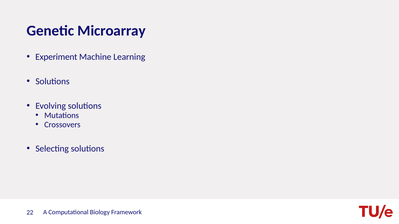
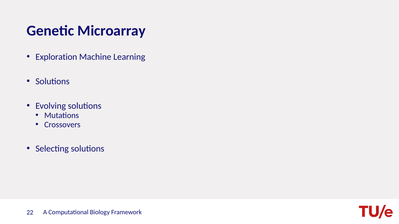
Experiment: Experiment -> Exploration (56, 57)
